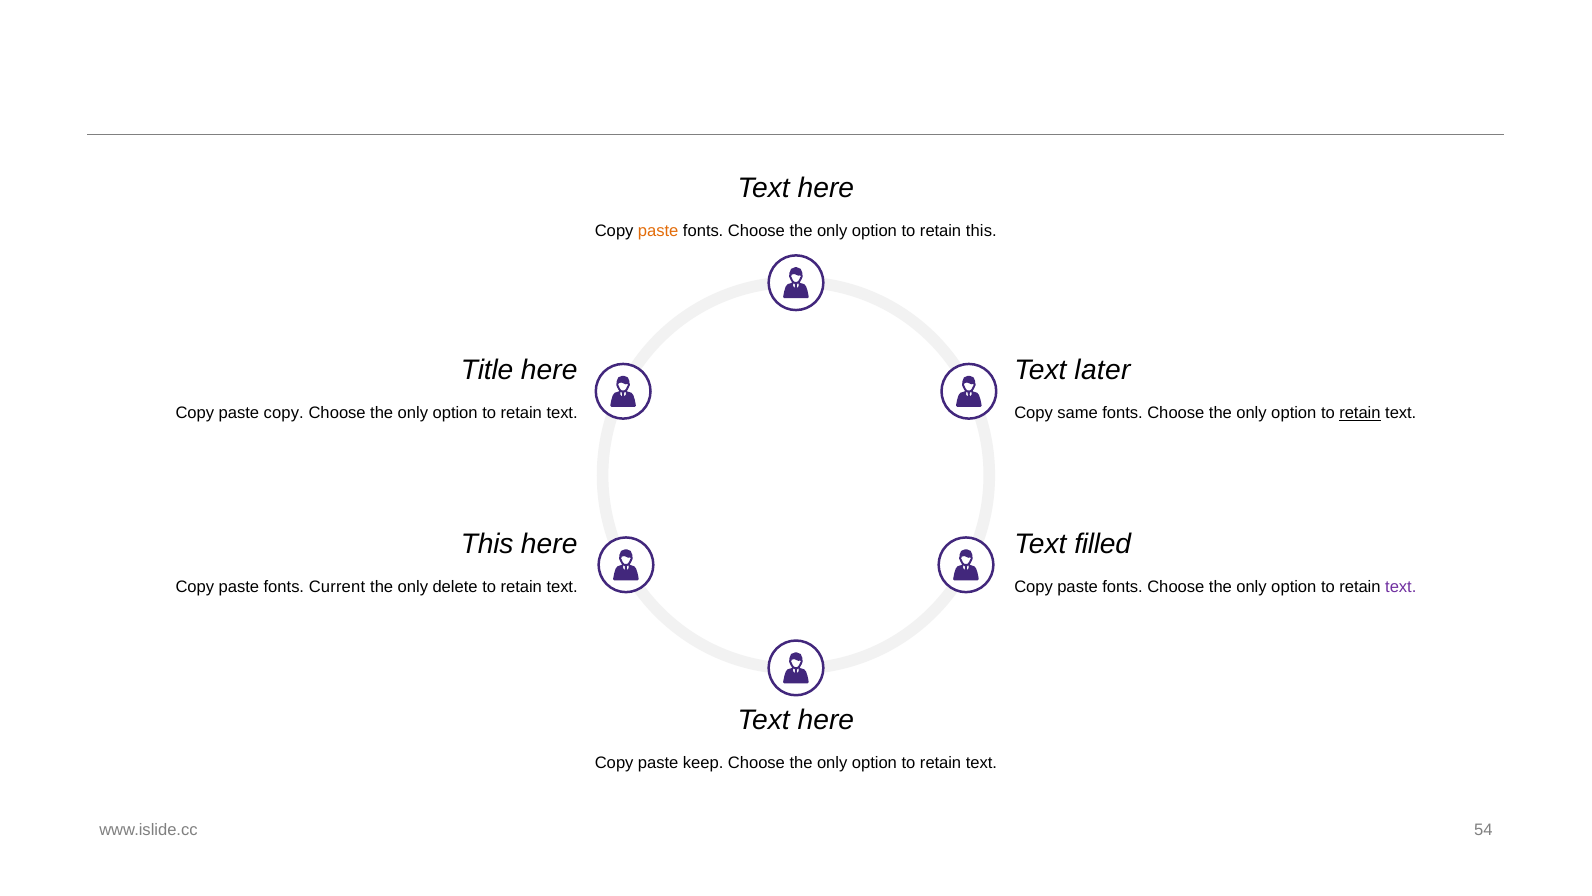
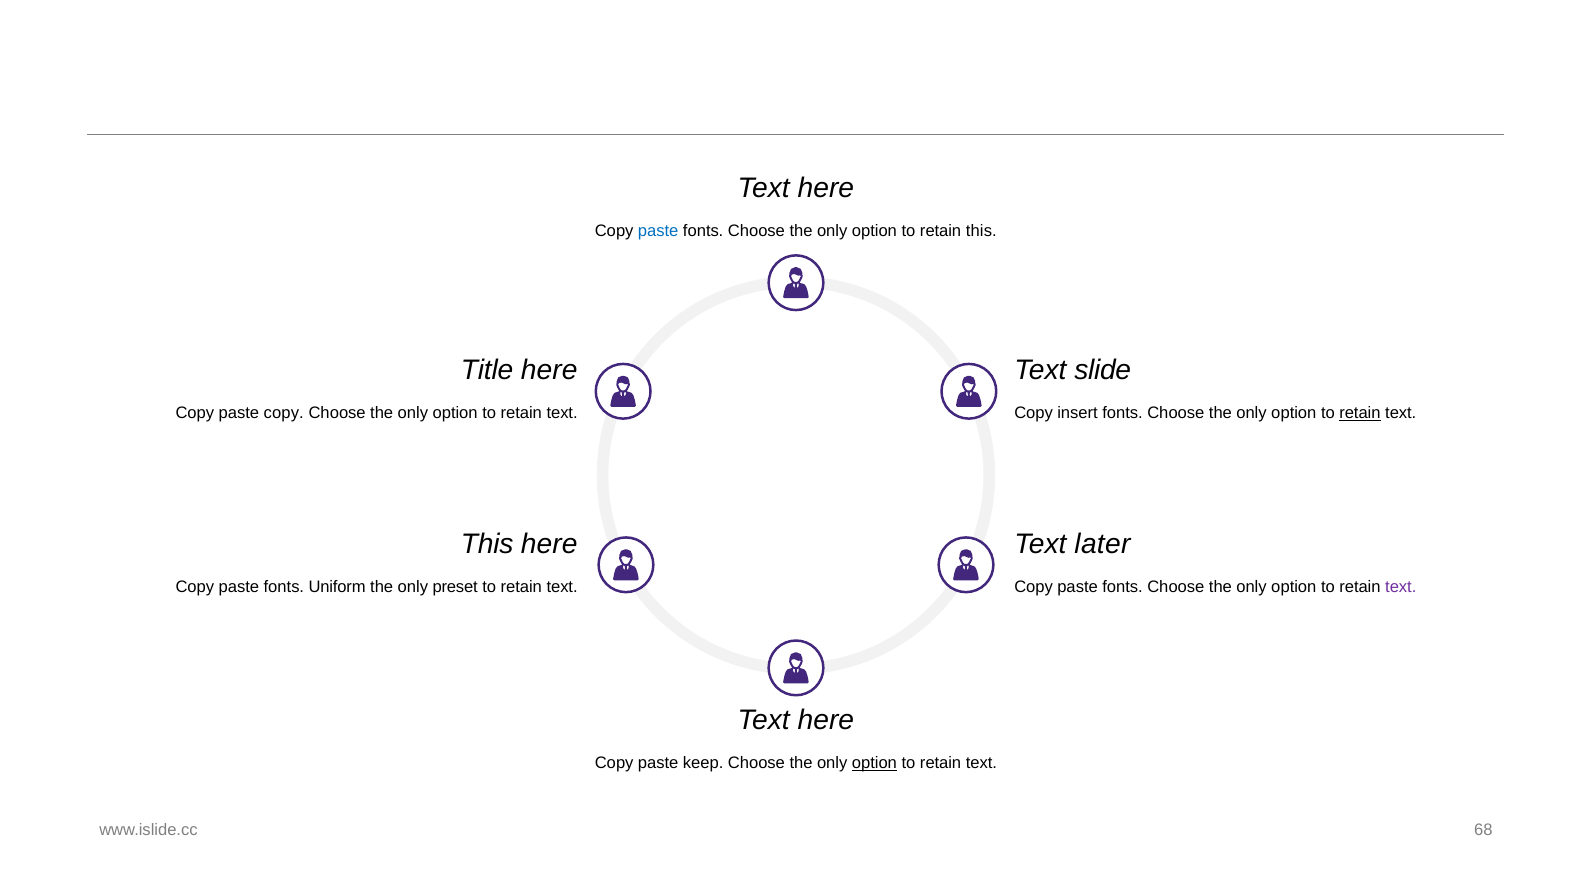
paste colour: orange -> blue (658, 231)
later: later -> slide (1103, 370)
same: same -> insert (1078, 413)
filled: filled -> later (1102, 543)
Current: Current -> Uniform (337, 586)
delete: delete -> preset (455, 586)
option underline: none -> present (874, 763)
54: 54 -> 68 (1483, 829)
